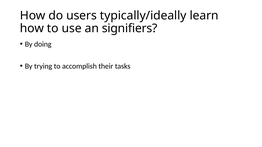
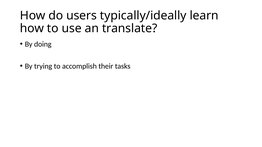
signifiers: signifiers -> translate (130, 28)
